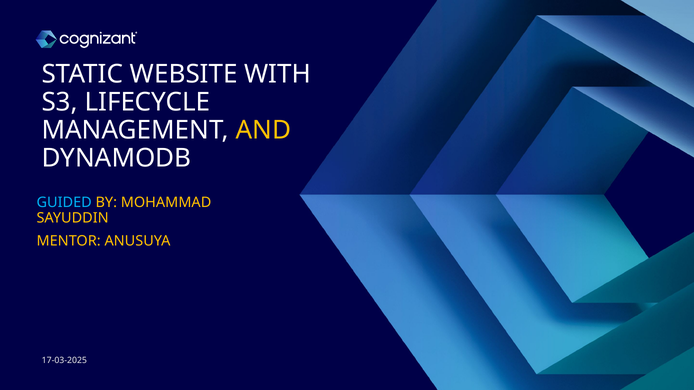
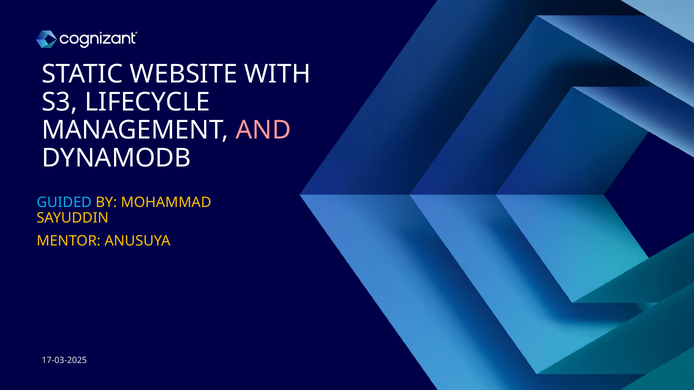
AND colour: yellow -> pink (263, 130)
